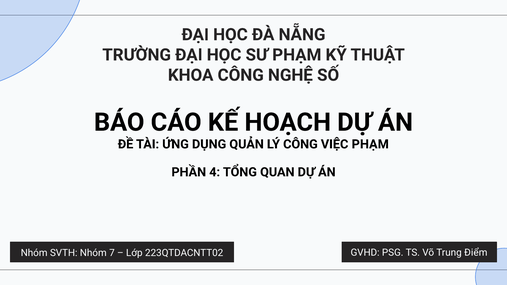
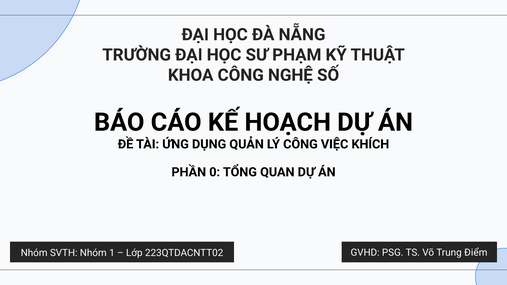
VIỆC PHẠM: PHẠM -> KHÍCH (370, 144)
4: 4 -> 0 (215, 172)
7: 7 -> 1 (112, 253)
